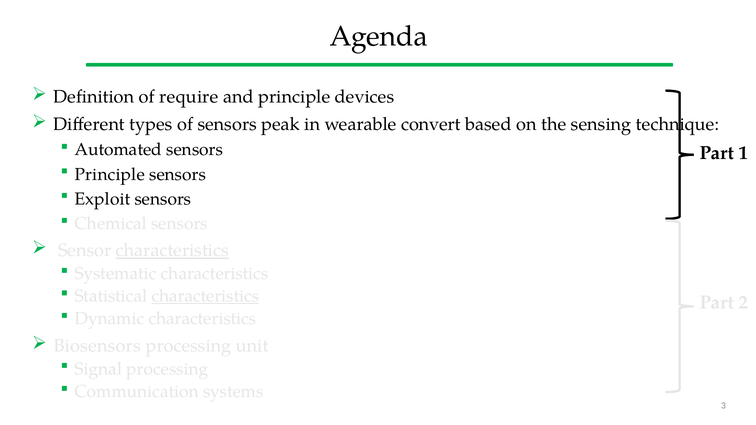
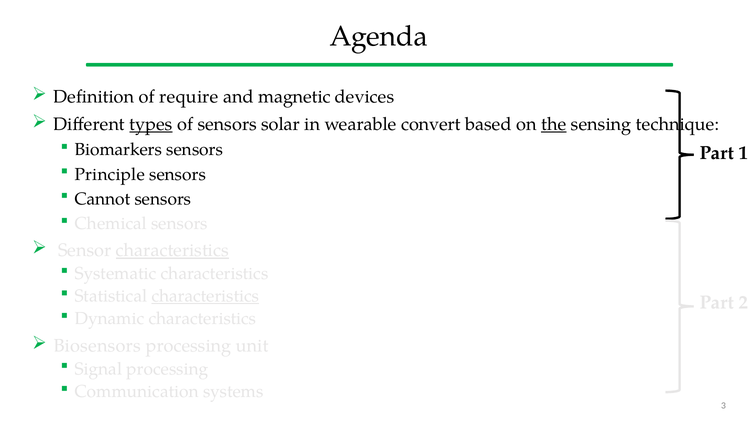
and principle: principle -> magnetic (294, 97)
types underline: none -> present (151, 124)
peak: peak -> solar (281, 124)
the underline: none -> present (554, 124)
Automated: Automated -> Biomarkers (118, 150)
Exploit: Exploit -> Cannot (103, 199)
